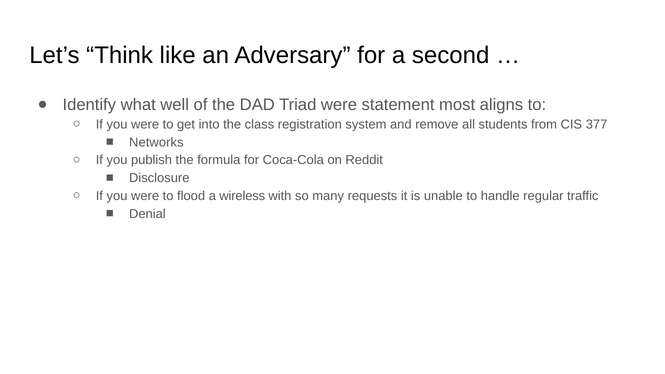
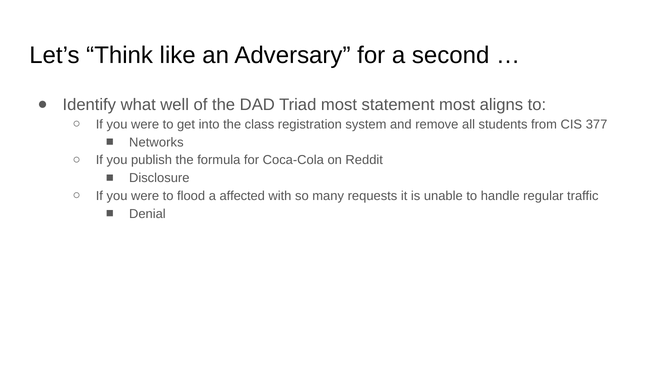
Triad were: were -> most (339, 105)
wireless: wireless -> affected (242, 196)
